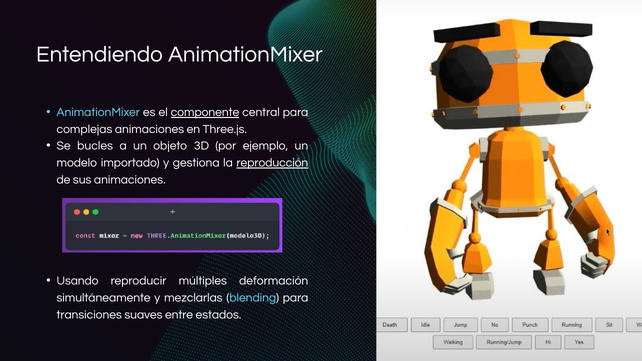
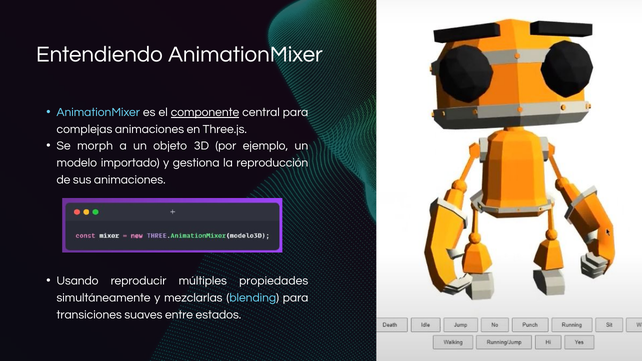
bucles: bucles -> morph (95, 146)
reproducción underline: present -> none (272, 163)
deformación: deformación -> propiedades (274, 281)
